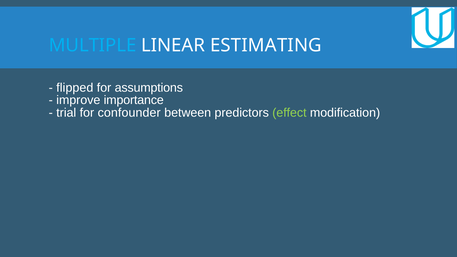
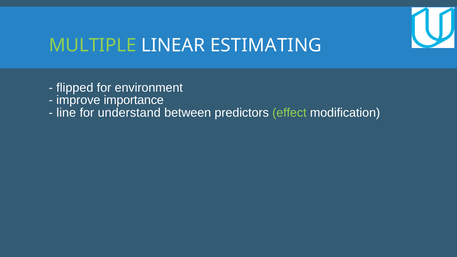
MULTIPLE colour: light blue -> light green (93, 45)
assumptions: assumptions -> environment (149, 88)
trial: trial -> line (66, 113)
confounder: confounder -> understand (129, 113)
